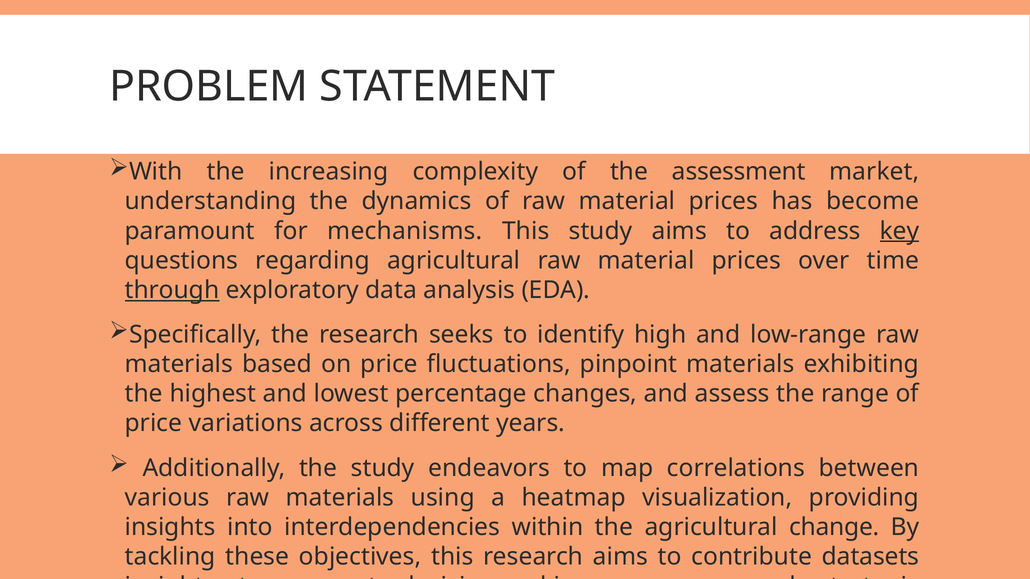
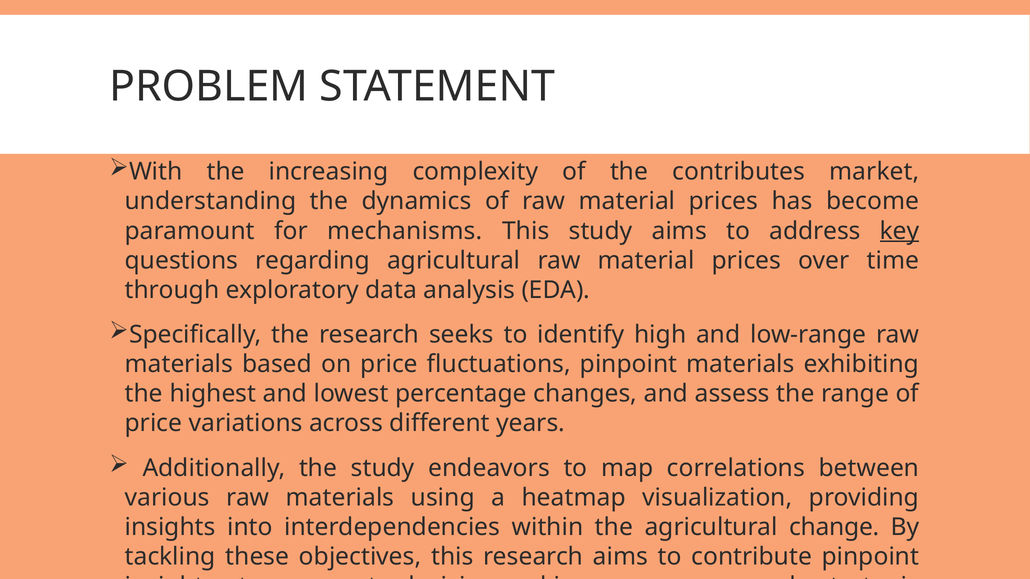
assessment: assessment -> contributes (739, 172)
through underline: present -> none (172, 290)
contribute datasets: datasets -> pinpoint (870, 557)
